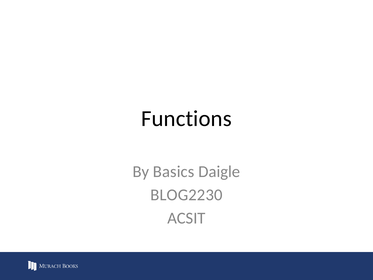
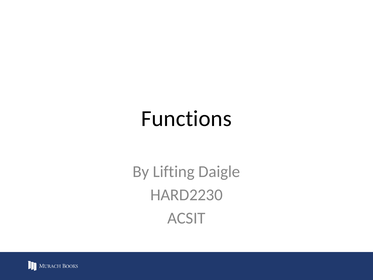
Basics: Basics -> Lifting (174, 171)
BLOG2230: BLOG2230 -> HARD2230 (186, 195)
